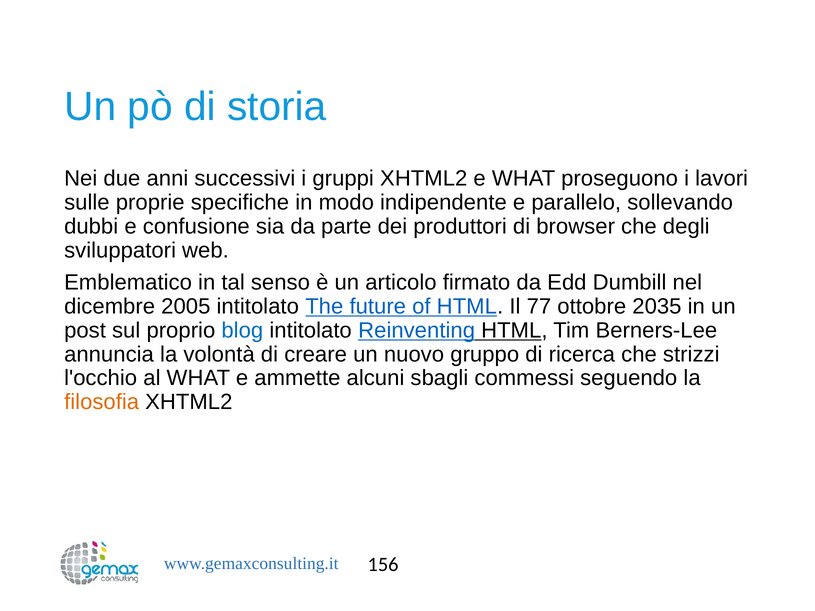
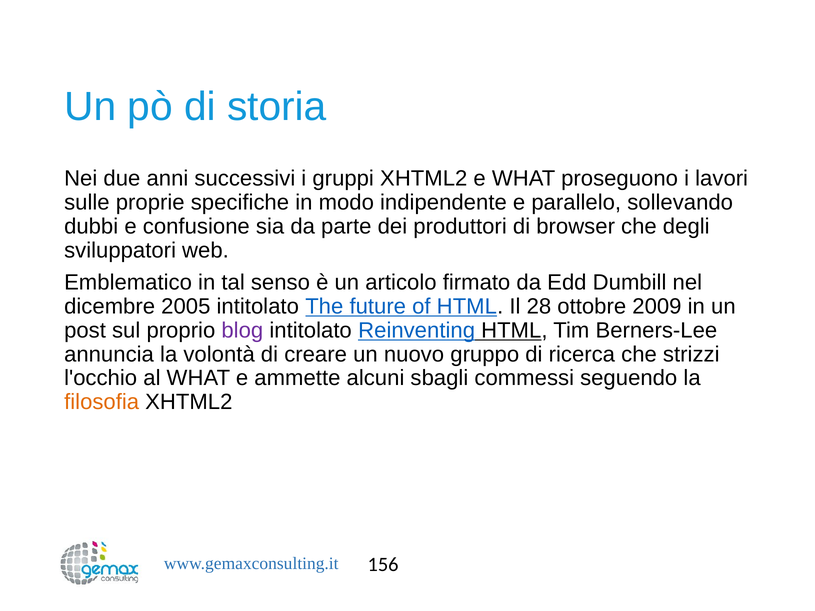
77: 77 -> 28 (539, 307)
2035: 2035 -> 2009 (657, 307)
blog colour: blue -> purple (242, 331)
